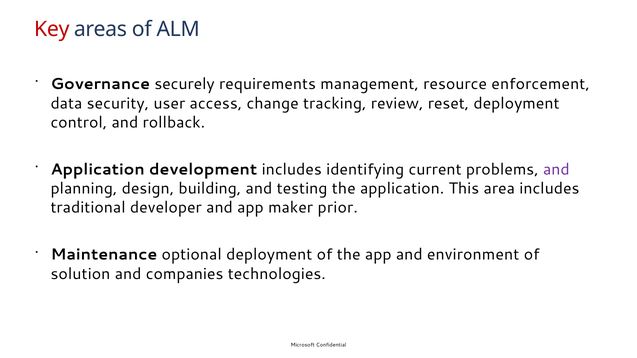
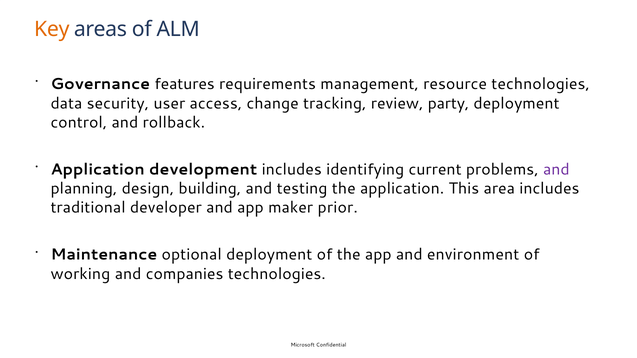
Key colour: red -> orange (52, 29)
securely: securely -> features (185, 84)
resource enforcement: enforcement -> technologies (541, 84)
reset: reset -> party (449, 103)
solution: solution -> working (80, 274)
